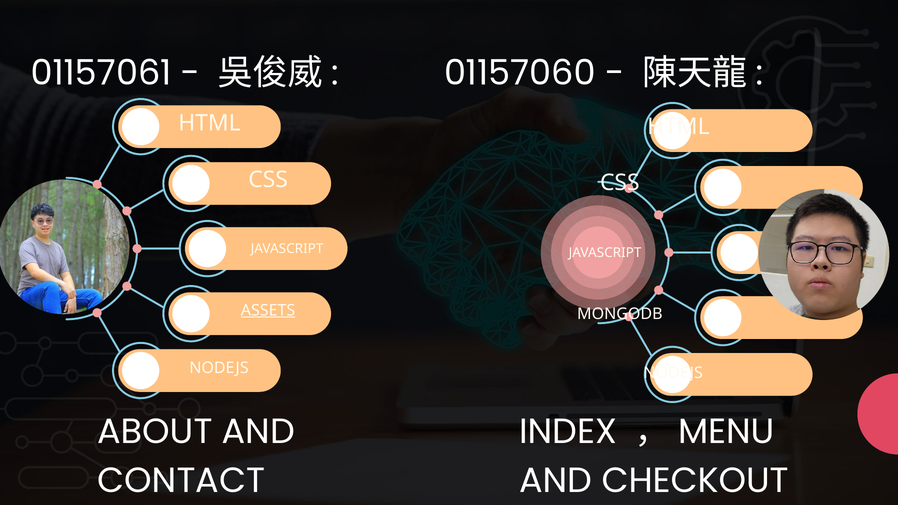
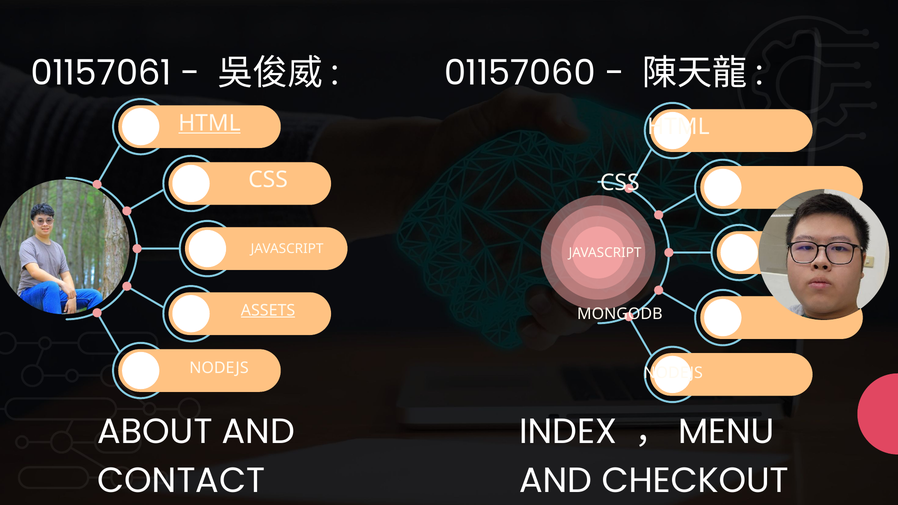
HTML underline: none -> present (209, 123)
